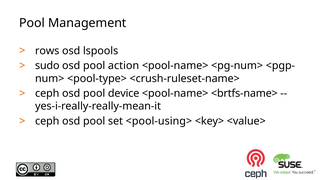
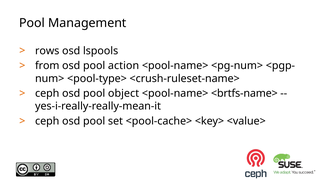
sudo: sudo -> from (47, 66)
device: device -> object (124, 93)
<pool-using>: <pool-using> -> <pool-cache> (159, 121)
